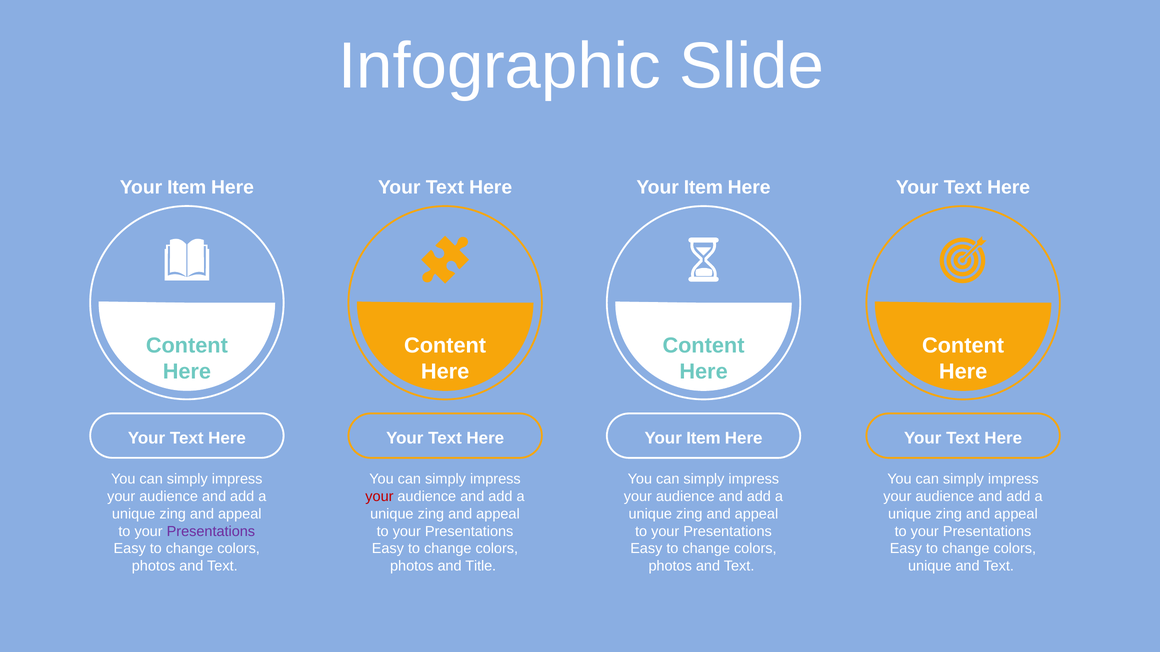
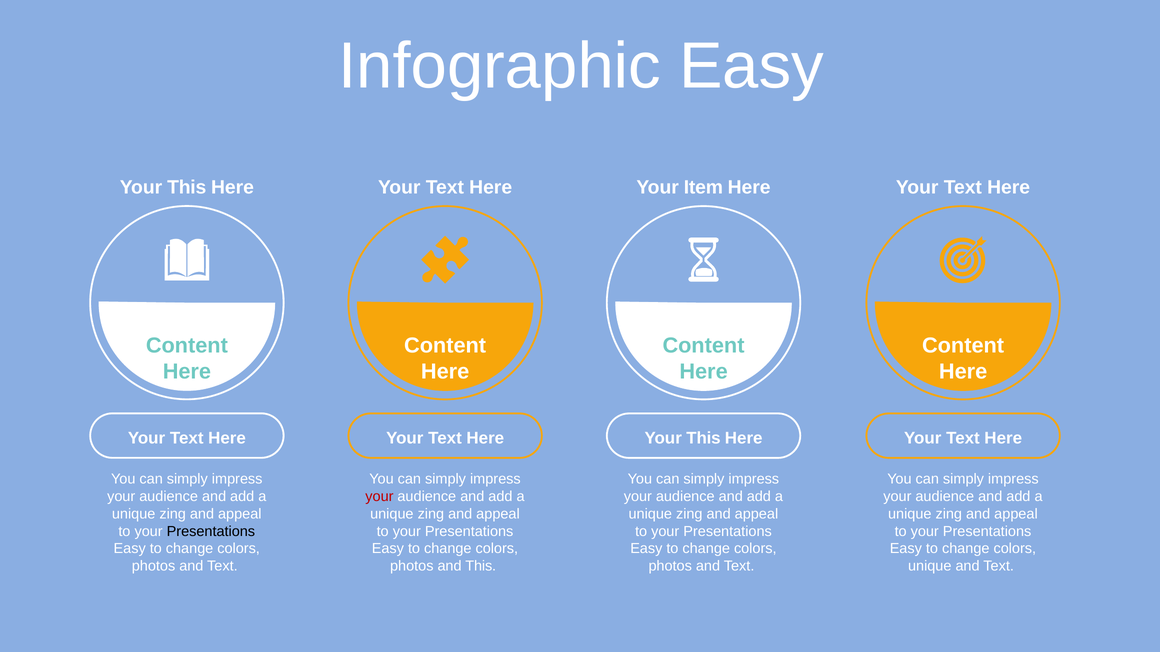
Infographic Slide: Slide -> Easy (751, 66)
Item: Item -> This (187, 187)
Item: Item -> This (703, 438)
Presentations colour: purple -> black (211, 532)
and Title: Title -> This (481, 567)
